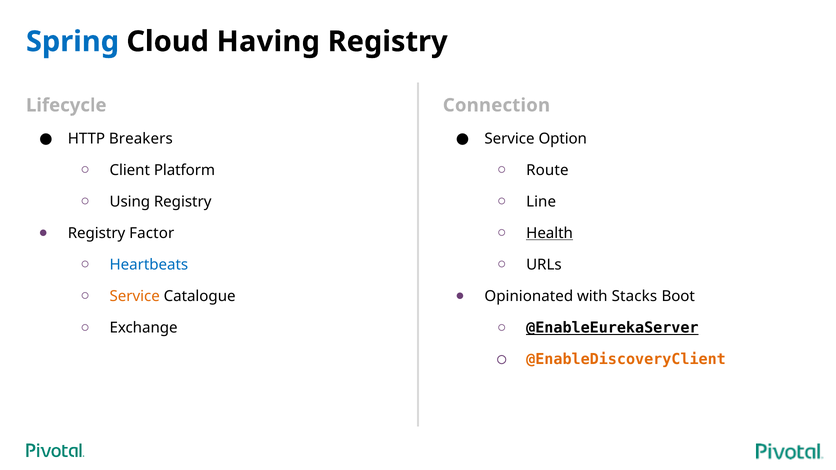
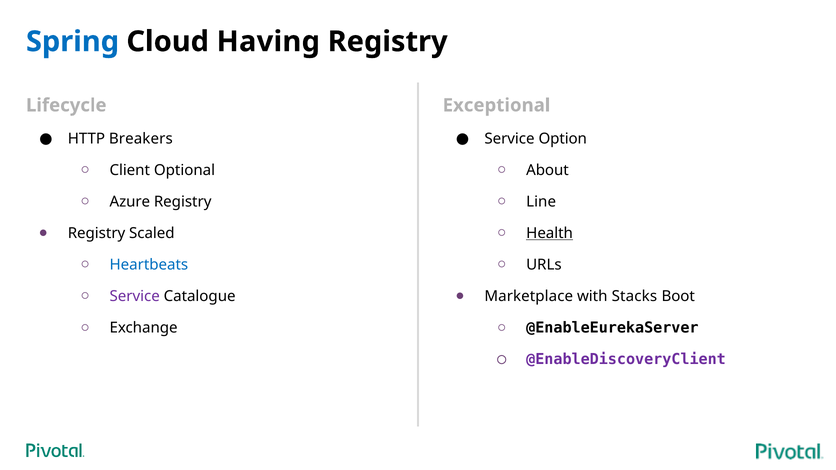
Connection: Connection -> Exceptional (497, 105)
Platform: Platform -> Optional (184, 170)
Route: Route -> About (547, 170)
Using: Using -> Azure (130, 202)
Factor: Factor -> Scaled (152, 233)
Service colour: orange -> purple (135, 297)
Opinionated: Opinionated -> Marketplace (529, 297)
@EnableEurekaServer underline: present -> none (612, 328)
@EnableDiscoveryClient colour: orange -> purple (626, 360)
